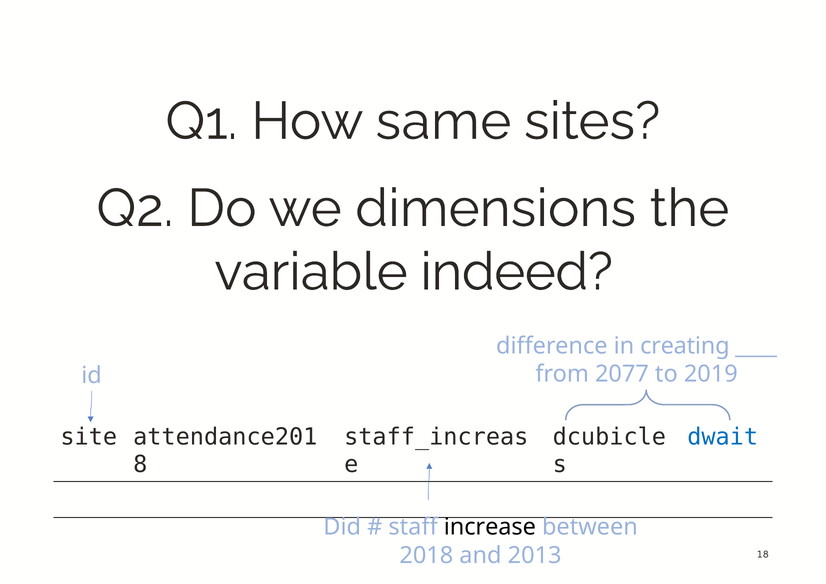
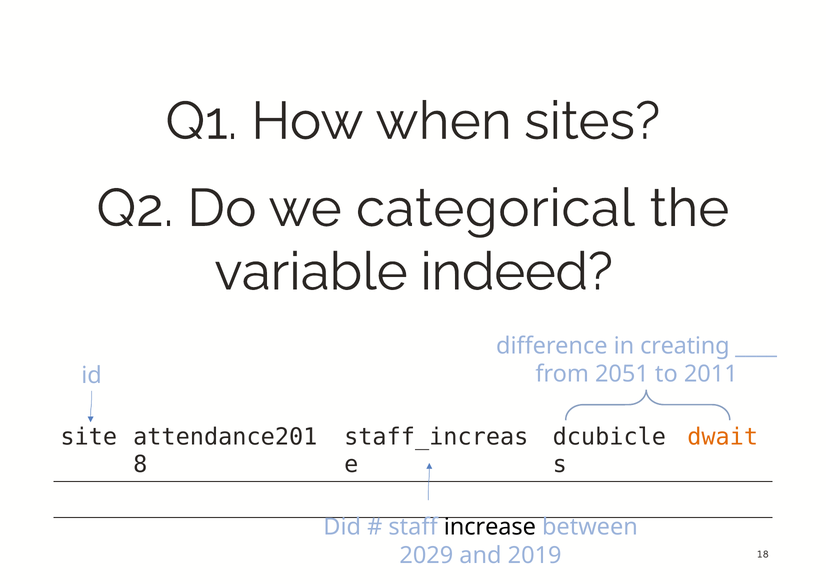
same: same -> when (444, 121)
dimensions: dimensions -> categorical (495, 208)
2077: 2077 -> 2051 (622, 374)
2019: 2019 -> 2011 (711, 374)
dwait colour: blue -> orange (723, 437)
2018: 2018 -> 2029 (426, 555)
2013: 2013 -> 2019 (535, 555)
